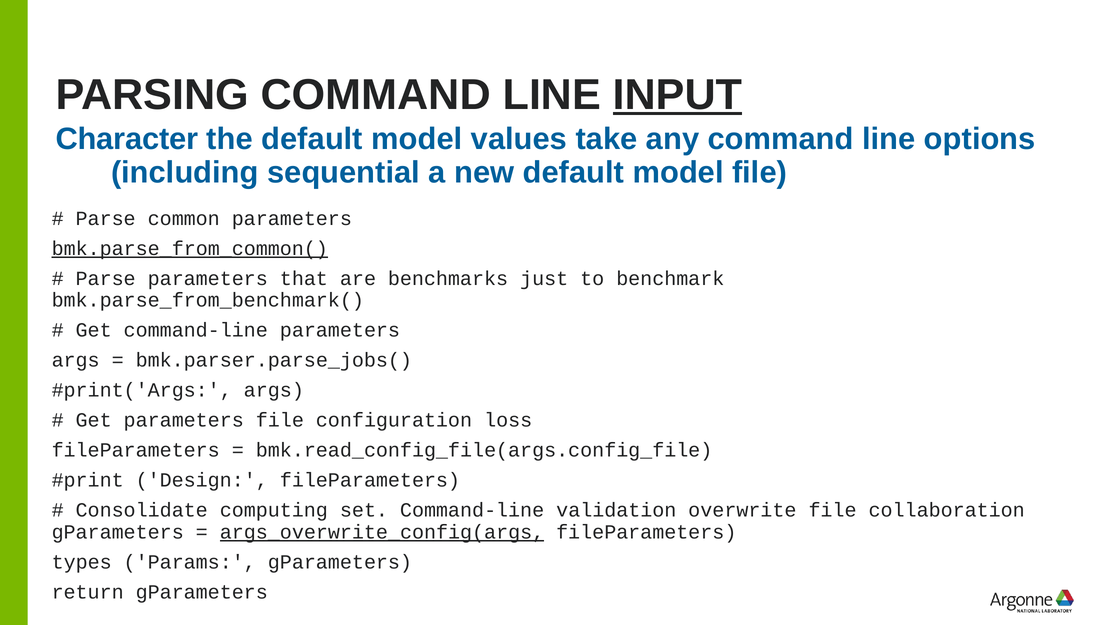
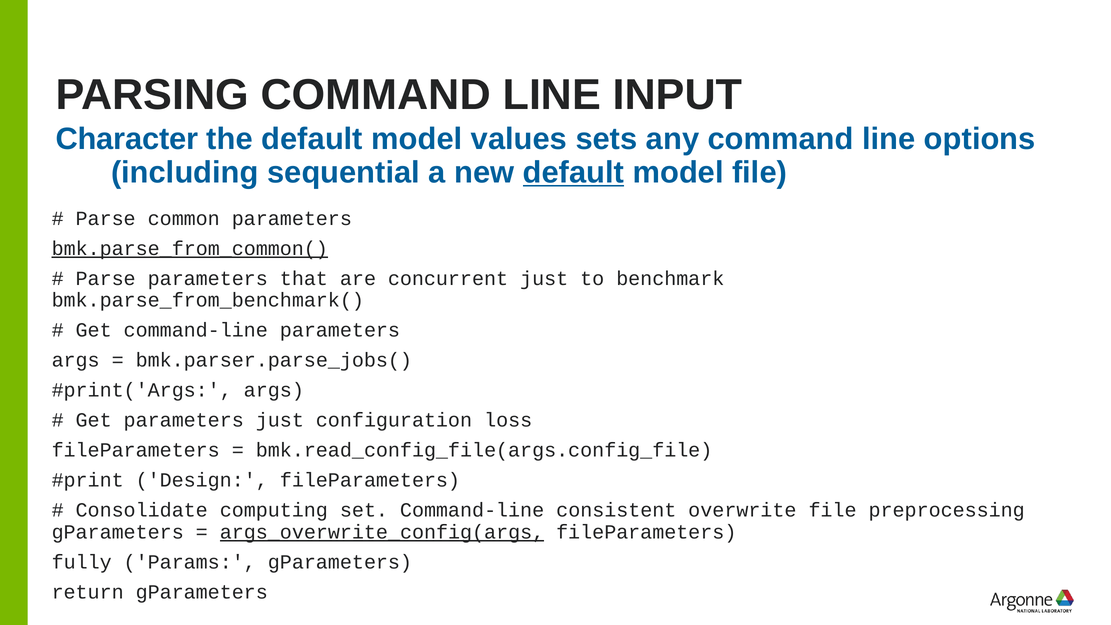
INPUT underline: present -> none (678, 95)
take: take -> sets (606, 139)
default underline: none -> present (573, 173)
benchmarks: benchmarks -> concurrent (448, 279)
parameters file: file -> just (280, 420)
validation: validation -> consistent (616, 510)
collaboration: collaboration -> preprocessing (947, 510)
types: types -> fully (82, 562)
